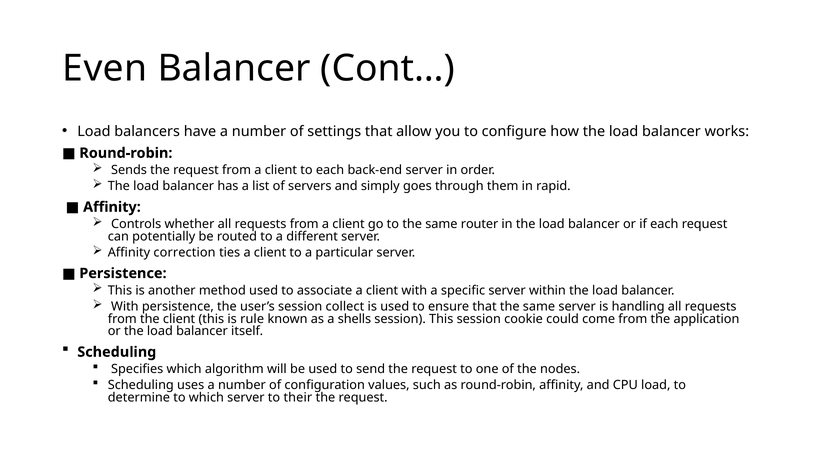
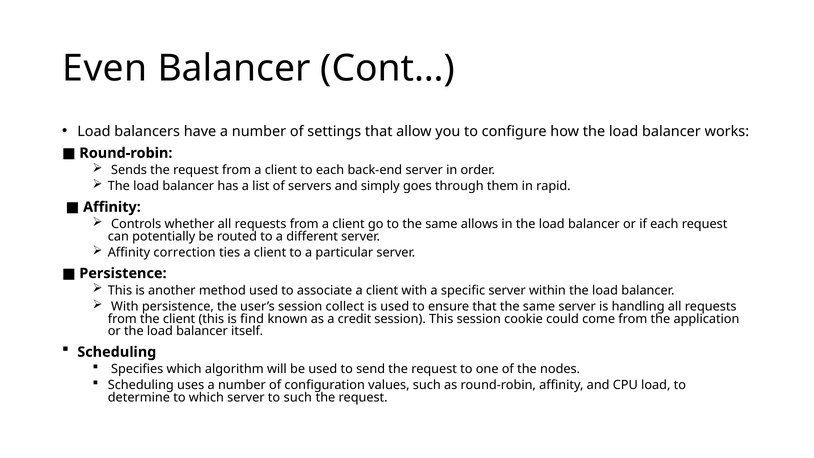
router: router -> allows (480, 224)
rule: rule -> find (252, 319)
shells: shells -> credit (354, 319)
to their: their -> such (298, 397)
